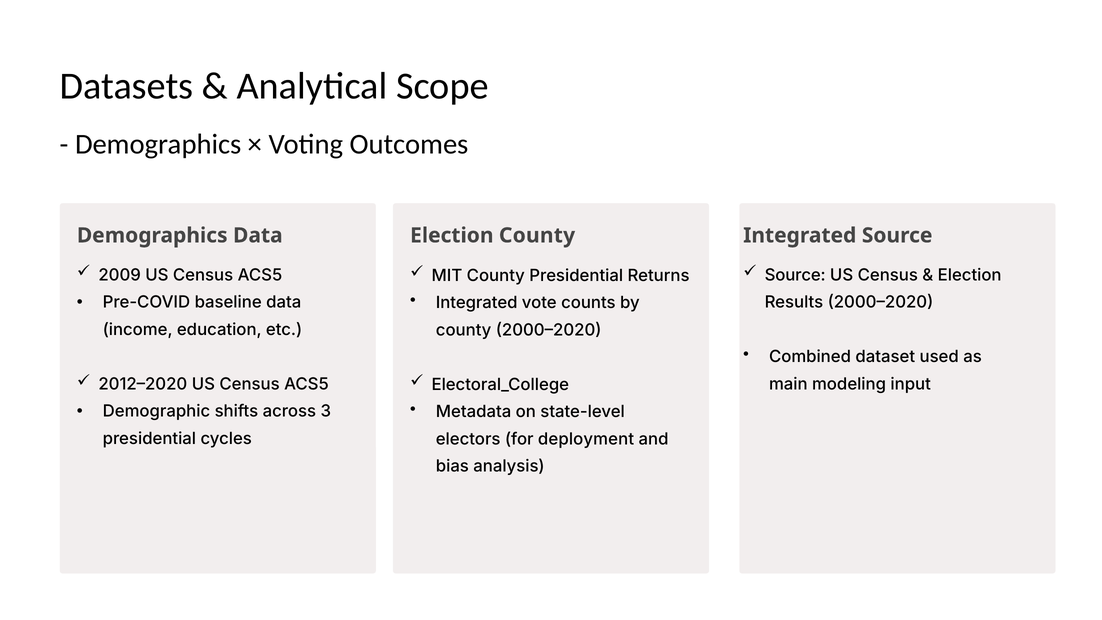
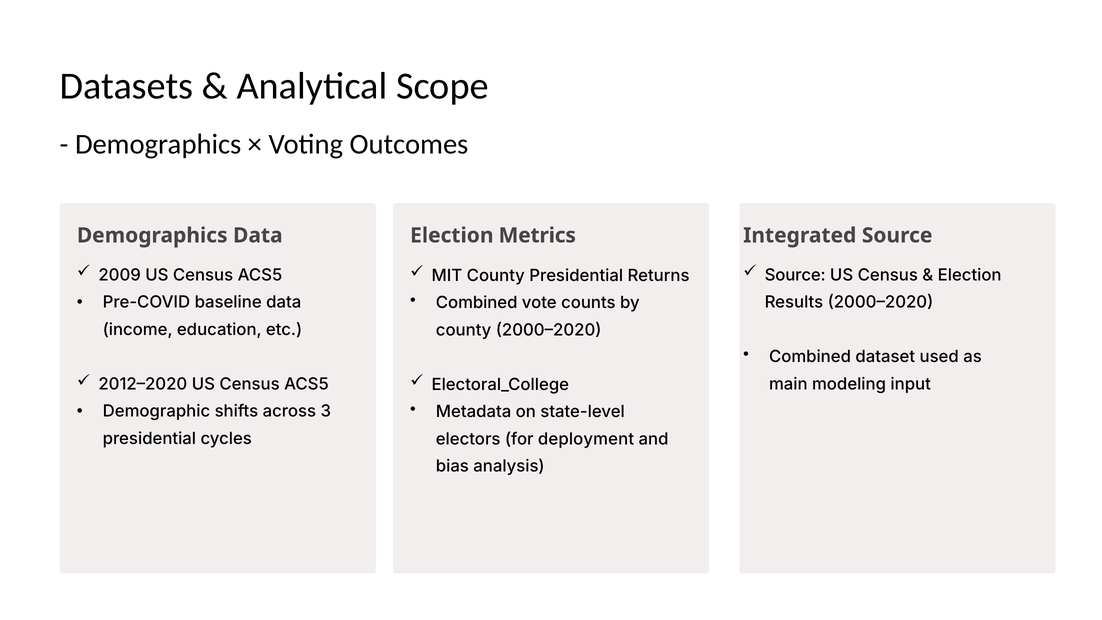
Election County: County -> Metrics (537, 235)
Integrated: Integrated -> Combined (477, 303)
